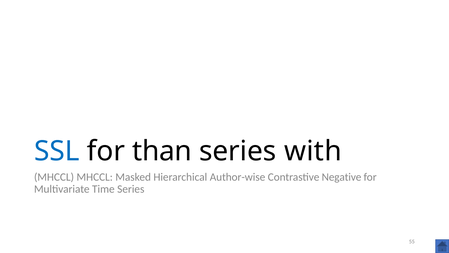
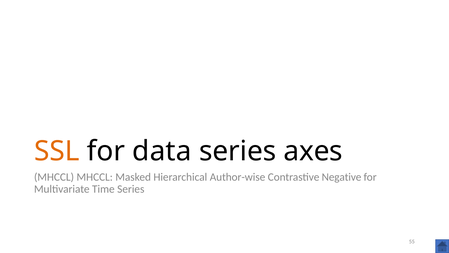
SSL colour: blue -> orange (57, 151)
than: than -> data (162, 151)
with: with -> axes (313, 151)
